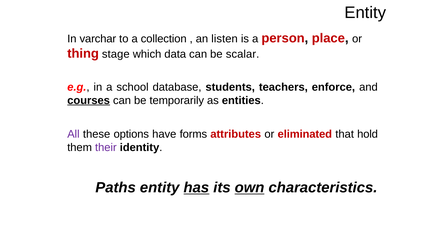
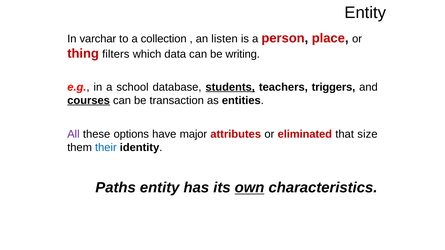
stage: stage -> filters (116, 54)
scalar: scalar -> writing (243, 54)
students underline: none -> present (230, 87)
enforce: enforce -> triggers (333, 87)
temporarily: temporarily -> transaction (177, 100)
forms: forms -> major (193, 134)
hold: hold -> size (367, 134)
their colour: purple -> blue (106, 148)
has underline: present -> none (196, 188)
